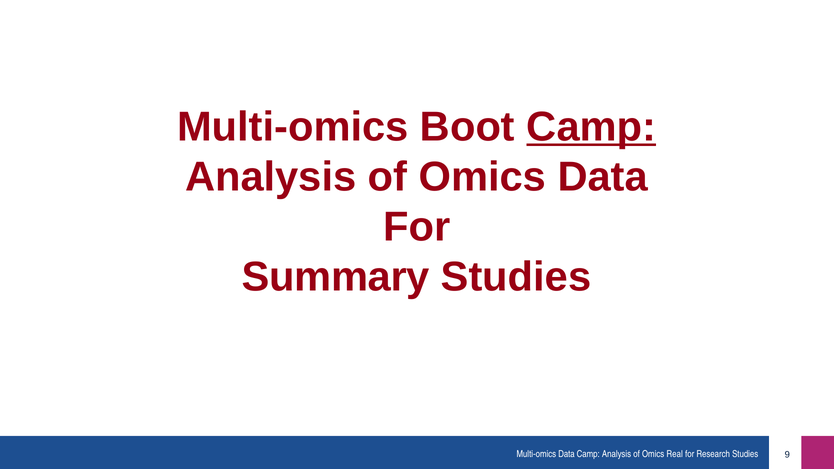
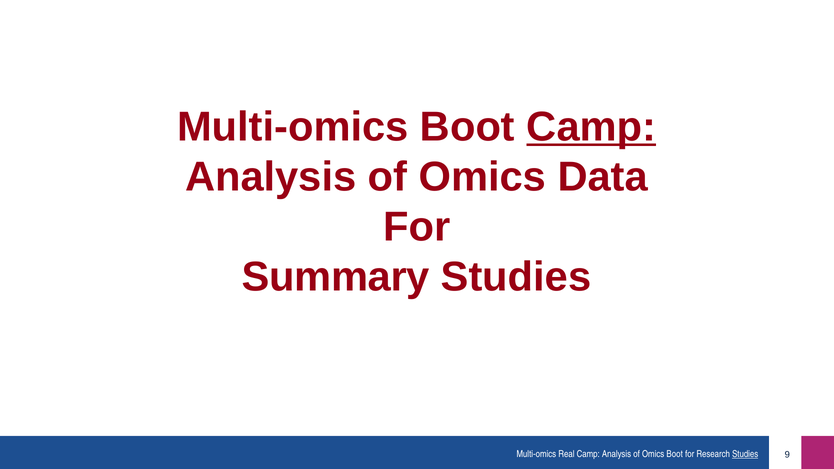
Multi-omics Data: Data -> Real (566, 454)
Omics Real: Real -> Boot (675, 454)
Studies underline: none -> present (745, 454)
